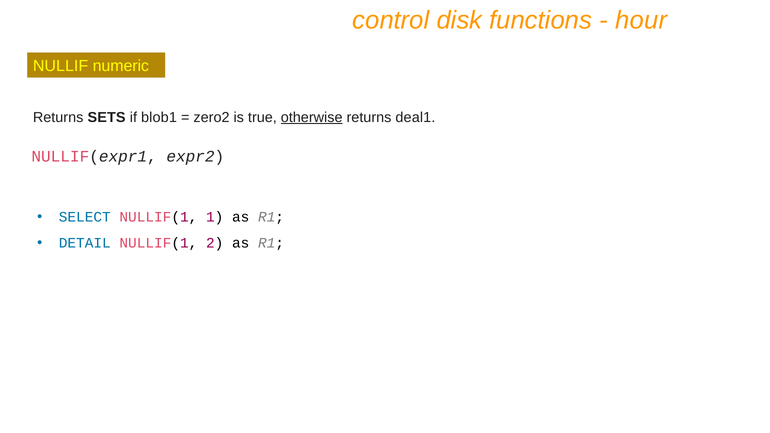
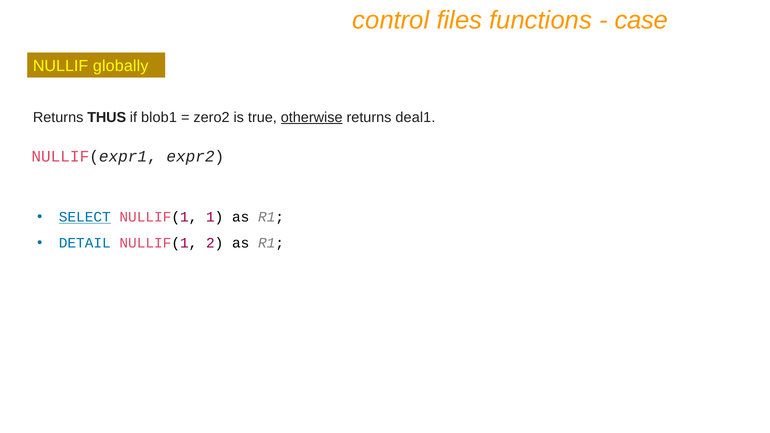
disk: disk -> files (459, 20)
hour: hour -> case (641, 20)
numeric: numeric -> globally (121, 66)
SETS: SETS -> THUS (107, 117)
SELECT underline: none -> present (85, 217)
